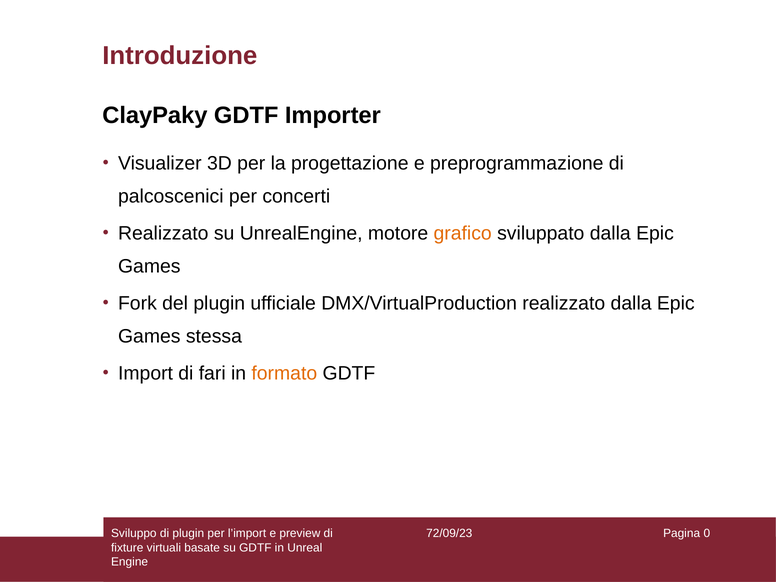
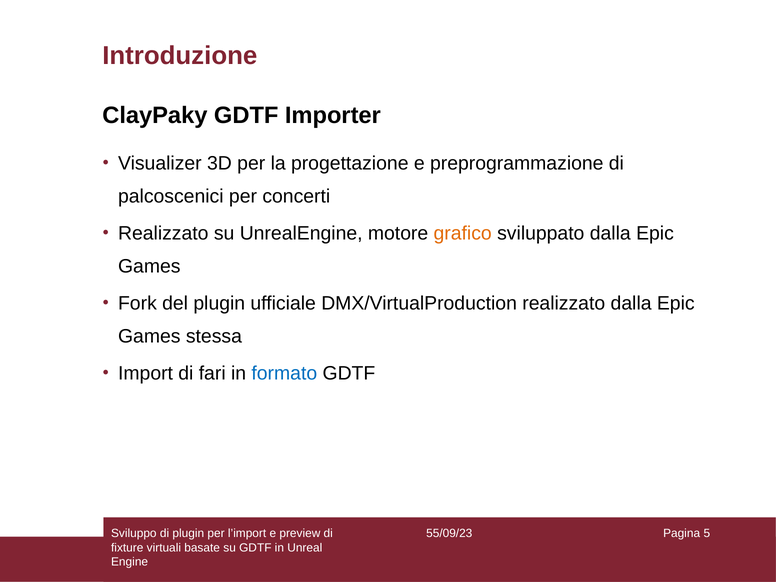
formato colour: orange -> blue (284, 374)
72/09/23: 72/09/23 -> 55/09/23 (449, 534)
0: 0 -> 5 (707, 534)
